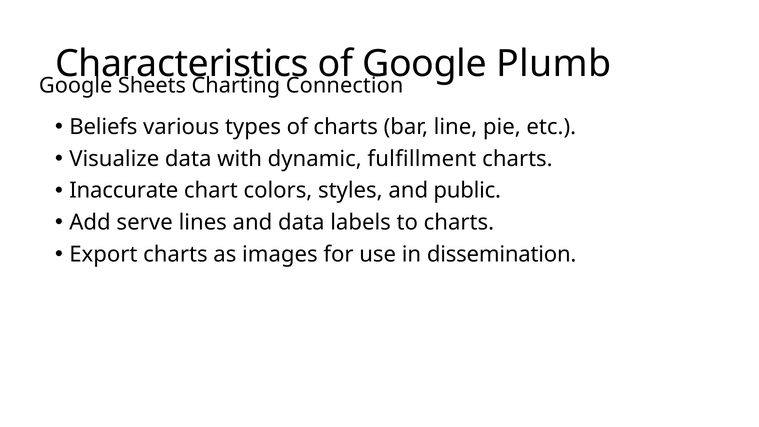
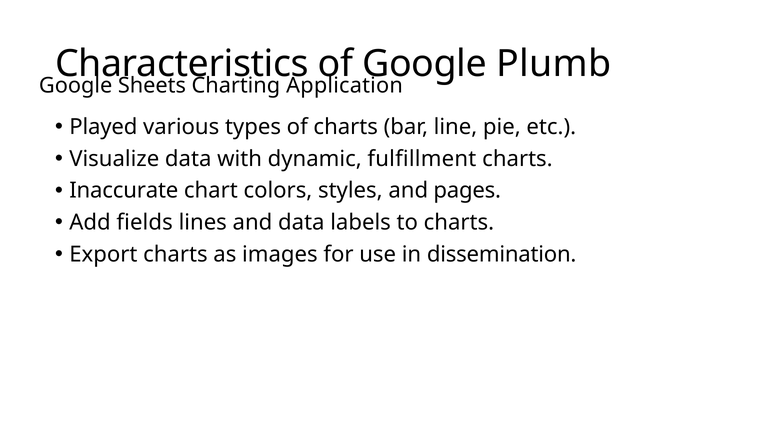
Connection: Connection -> Application (345, 85)
Beliefs: Beliefs -> Played (103, 127)
public: public -> pages (467, 191)
serve: serve -> fields (145, 222)
